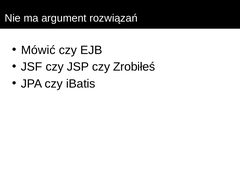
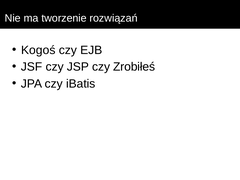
argument: argument -> tworzenie (64, 18)
Mówić: Mówić -> Kogoś (38, 50)
